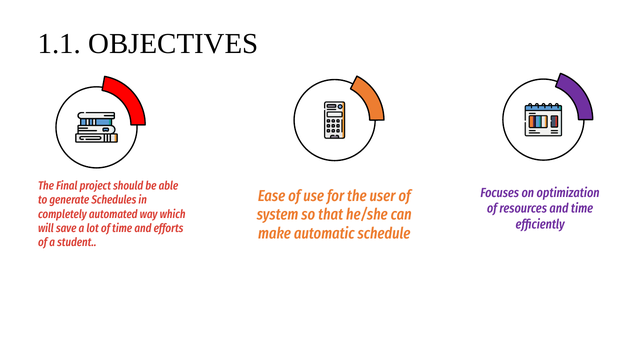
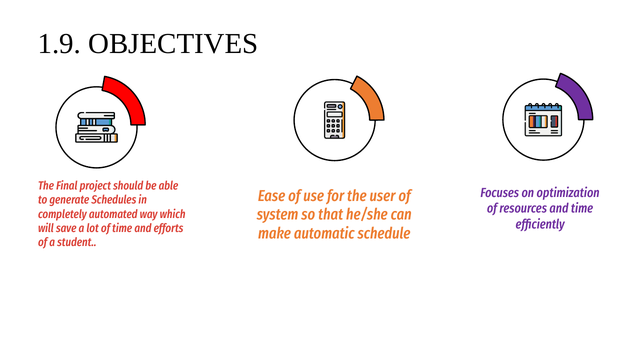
1.1: 1.1 -> 1.9 (60, 44)
